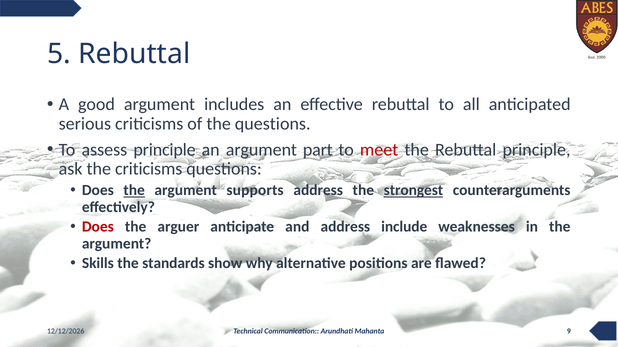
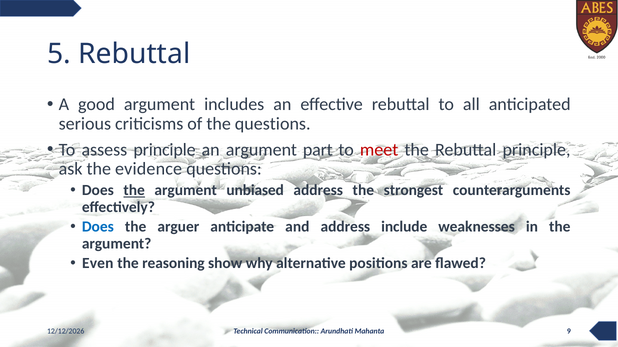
the criticisms: criticisms -> evidence (149, 169)
supports: supports -> unbiased (255, 191)
strongest underline: present -> none (413, 191)
Does colour: red -> blue (98, 227)
Skills: Skills -> Even (98, 264)
standards: standards -> reasoning (173, 264)
